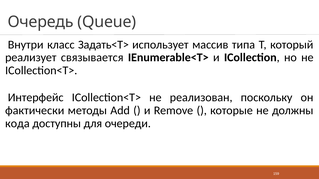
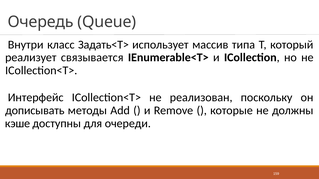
фактически: фактически -> дописывать (35, 111)
кода: кода -> кэше (17, 124)
